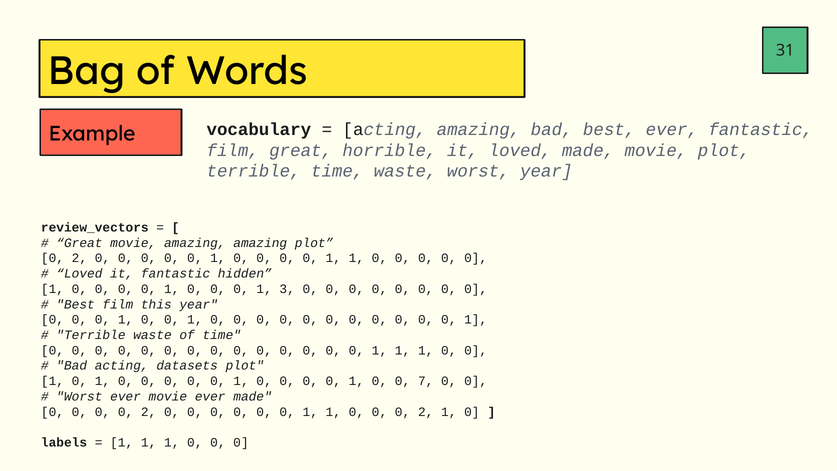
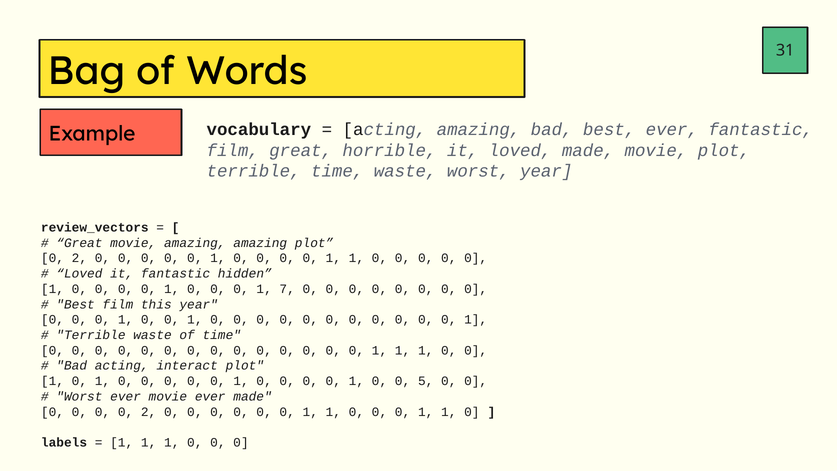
3: 3 -> 7 (287, 289)
datasets: datasets -> interact (187, 366)
7: 7 -> 5 (426, 381)
2: 2 -> 1 (426, 412)
